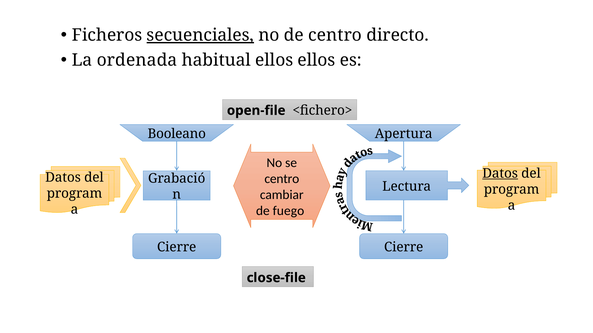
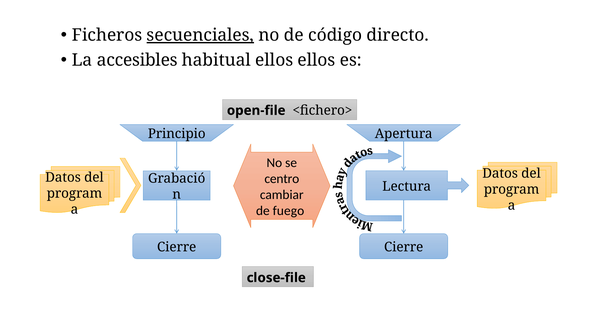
de centro: centro -> código (335, 35)
ordenada: ordenada -> accesibles (137, 60)
Booleano: Booleano -> Principio (177, 134)
Datos underline: present -> none (500, 174)
